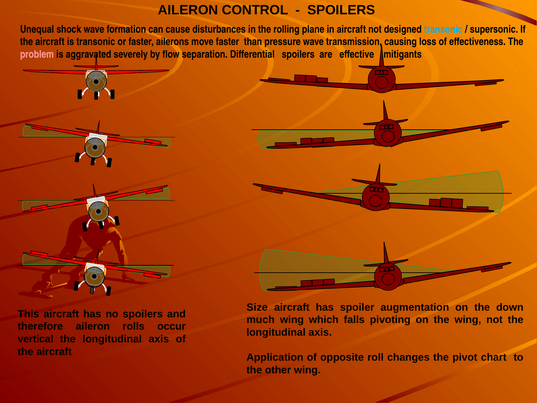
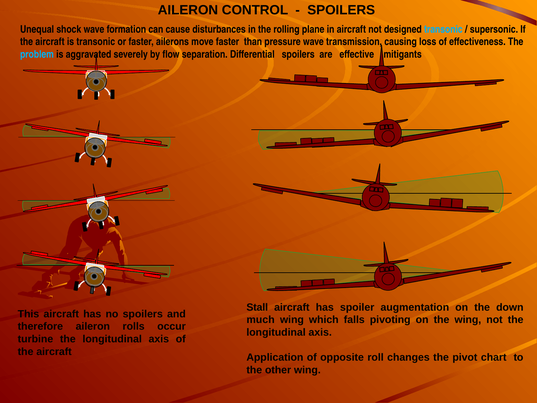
problem colour: pink -> light blue (37, 54)
Size: Size -> Stall (257, 307)
vertical: vertical -> turbine (35, 339)
